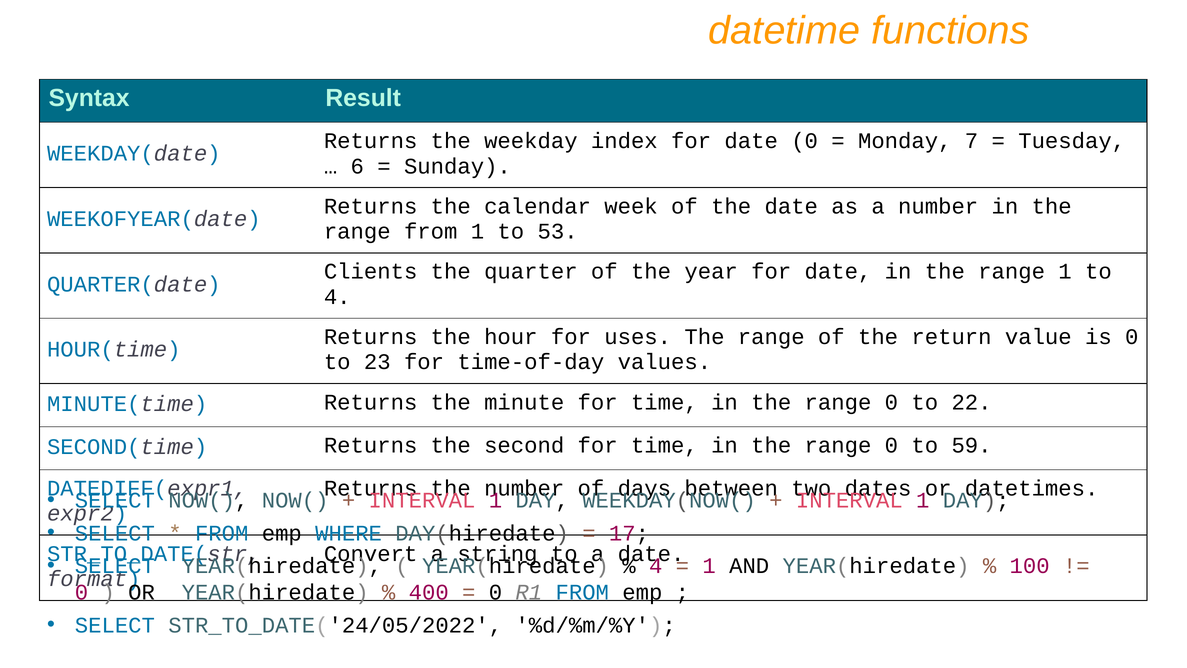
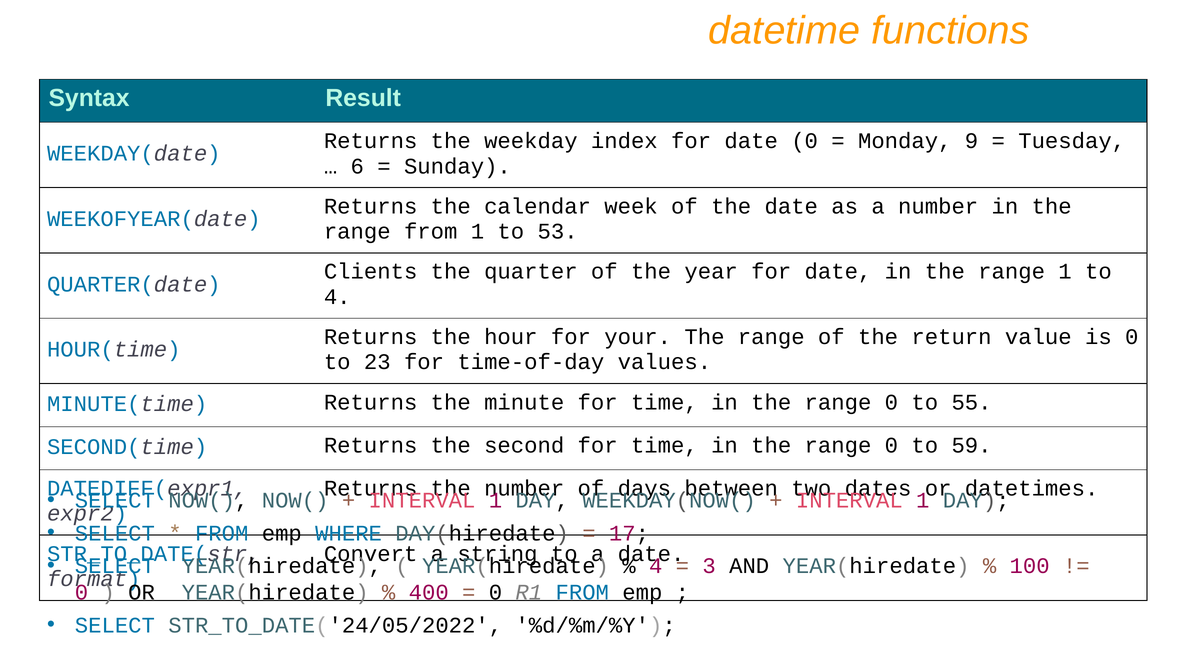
7: 7 -> 9 (972, 141)
uses: uses -> your (638, 337)
22: 22 -> 55 (972, 402)
1: 1 -> 3 (709, 566)
